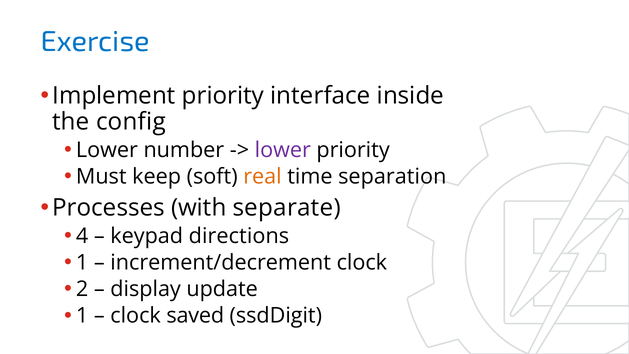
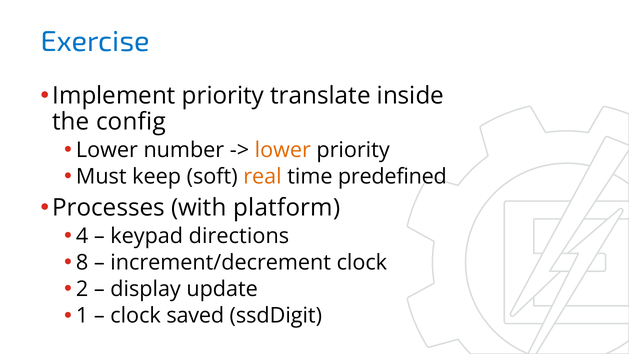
interface: interface -> translate (320, 96)
lower colour: purple -> orange (283, 150)
separation: separation -> predefined (392, 176)
separate: separate -> platform (287, 208)
1: 1 -> 8 (82, 262)
